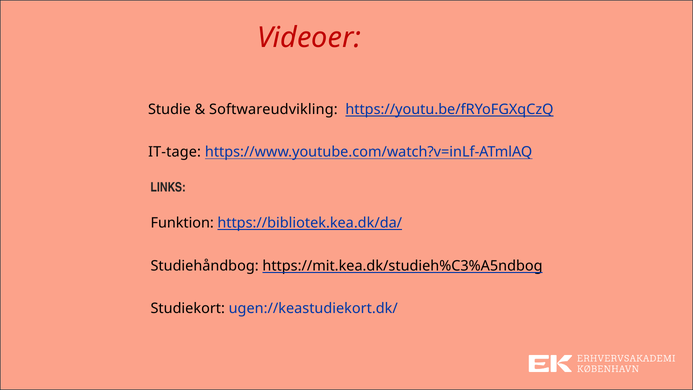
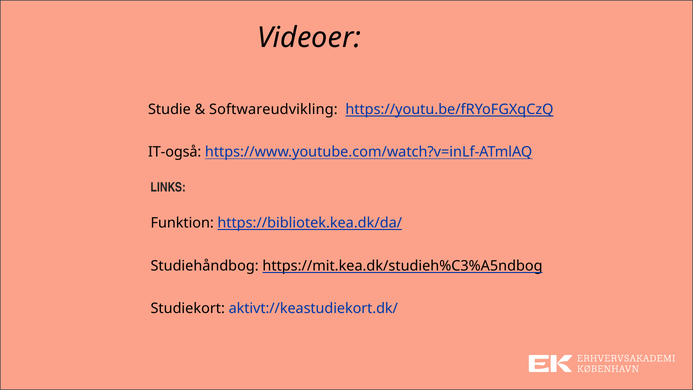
Videoer colour: red -> black (309, 38)
IT-tage: IT-tage -> IT-også (175, 152)
ugen://keastudiekort.dk/: ugen://keastudiekort.dk/ -> aktivt://keastudiekort.dk/ (313, 309)
